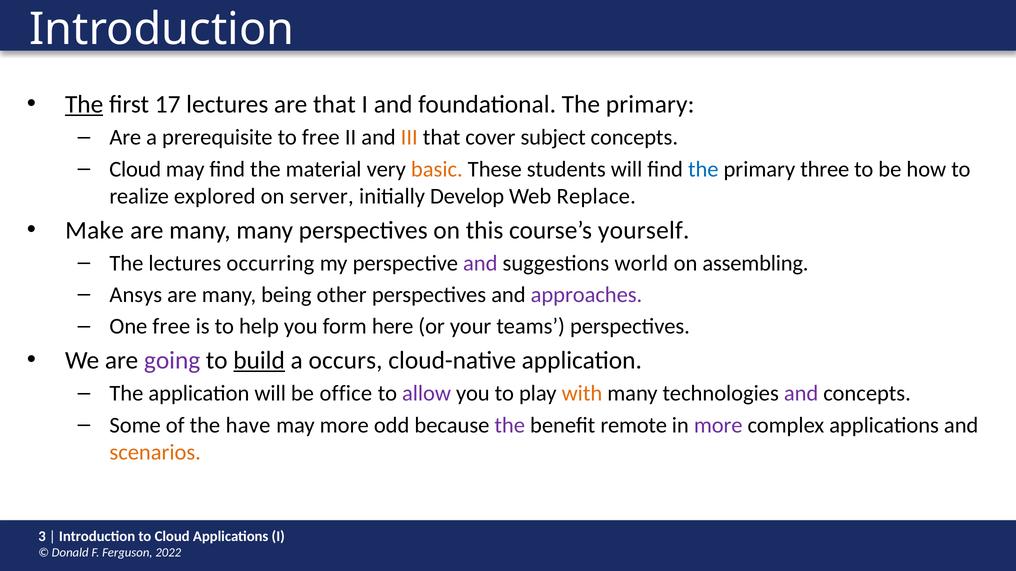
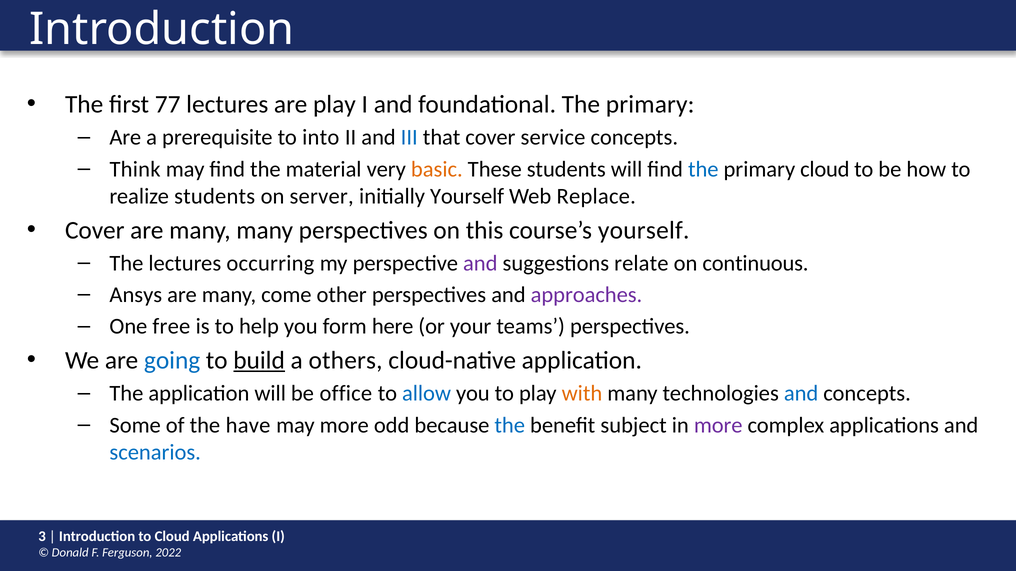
The underline: present -> none (84, 105)
17: 17 -> 77 (168, 105)
are that: that -> play (334, 105)
to free: free -> into (321, 138)
III colour: orange -> blue (409, 138)
subject: subject -> service (553, 138)
Cloud: Cloud -> Think (135, 169)
primary three: three -> cloud (825, 169)
realize explored: explored -> students (215, 196)
initially Develop: Develop -> Yourself (467, 196)
Make: Make -> Cover (95, 230)
world: world -> relate (641, 264)
assembling: assembling -> continuous (755, 264)
being: being -> come (286, 295)
going colour: purple -> blue (172, 361)
occurs: occurs -> others (346, 361)
allow colour: purple -> blue (427, 394)
and colour: purple -> blue (801, 394)
the colour: purple -> blue (510, 425)
remote: remote -> subject (634, 425)
scenarios colour: orange -> blue (155, 453)
